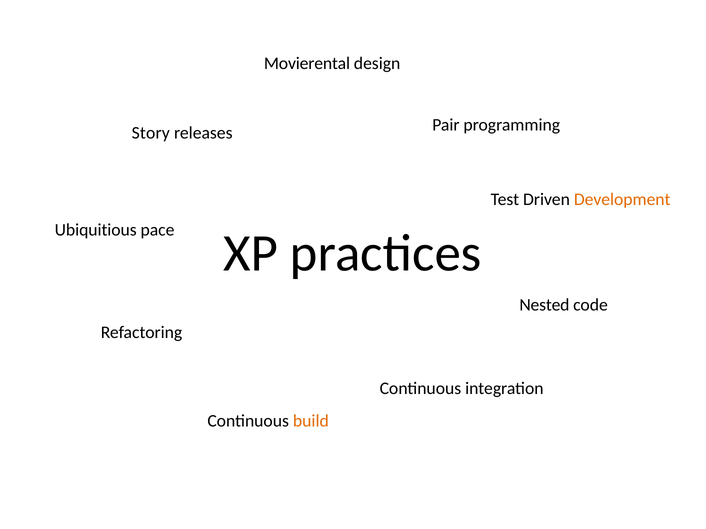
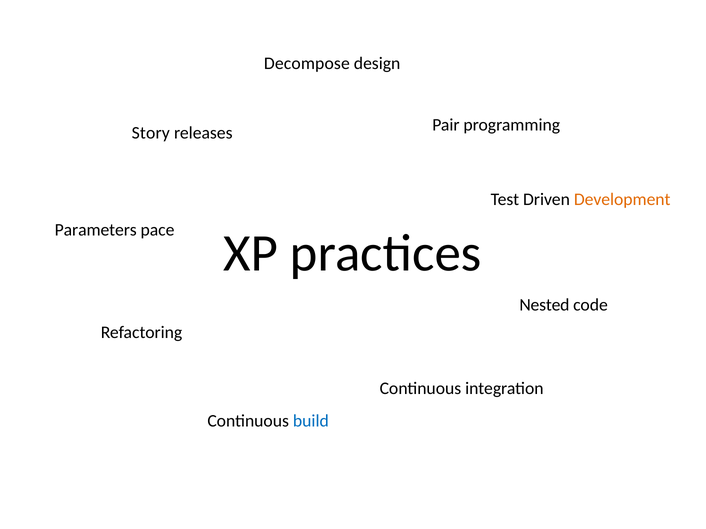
Movierental: Movierental -> Decompose (307, 64)
Ubiquitious: Ubiquitious -> Parameters (96, 230)
build colour: orange -> blue (311, 421)
